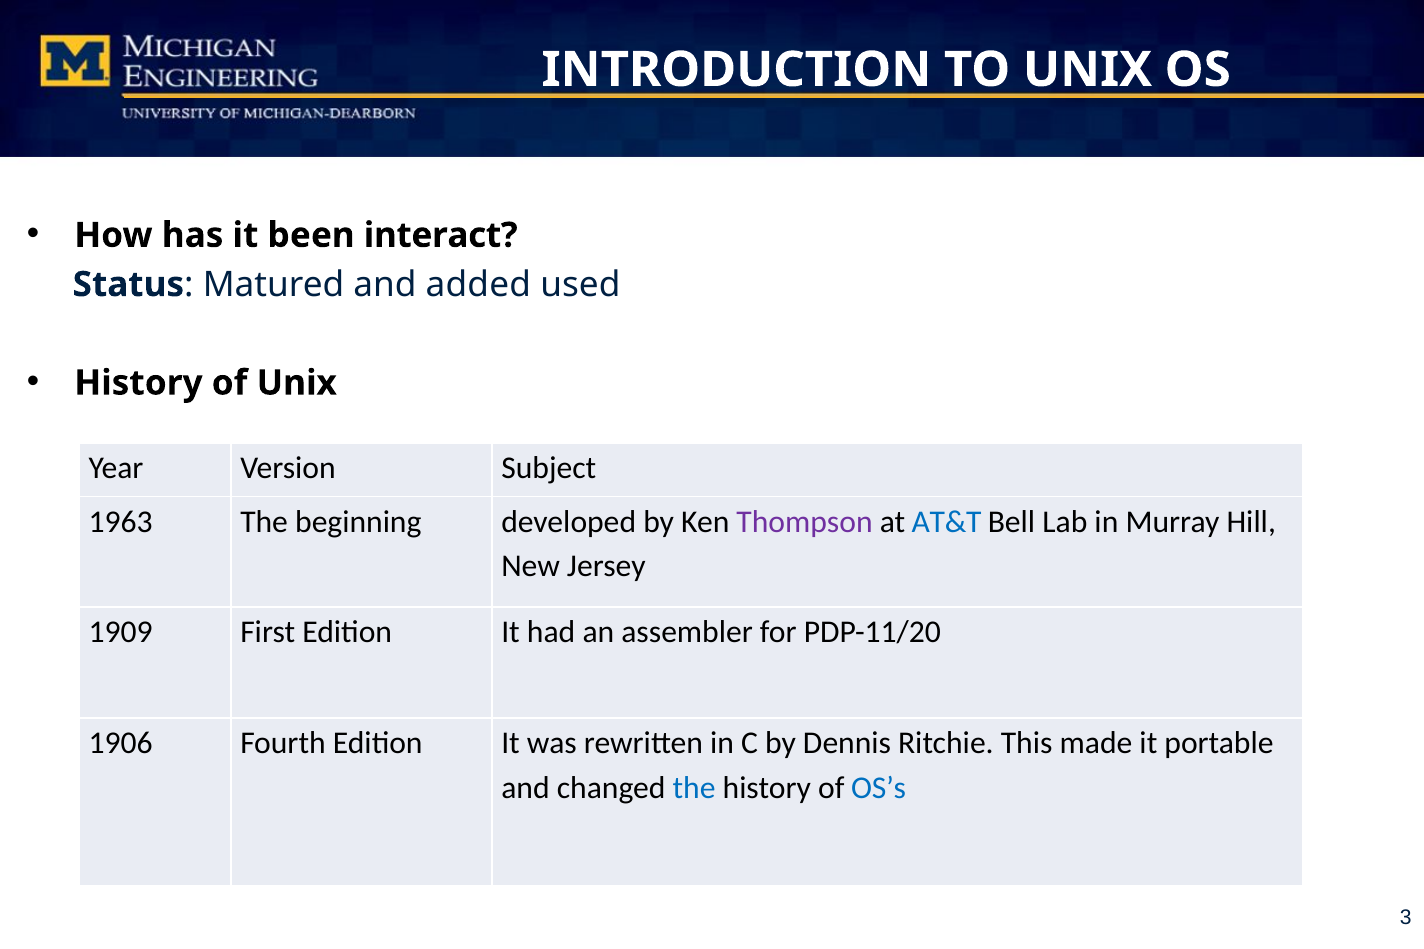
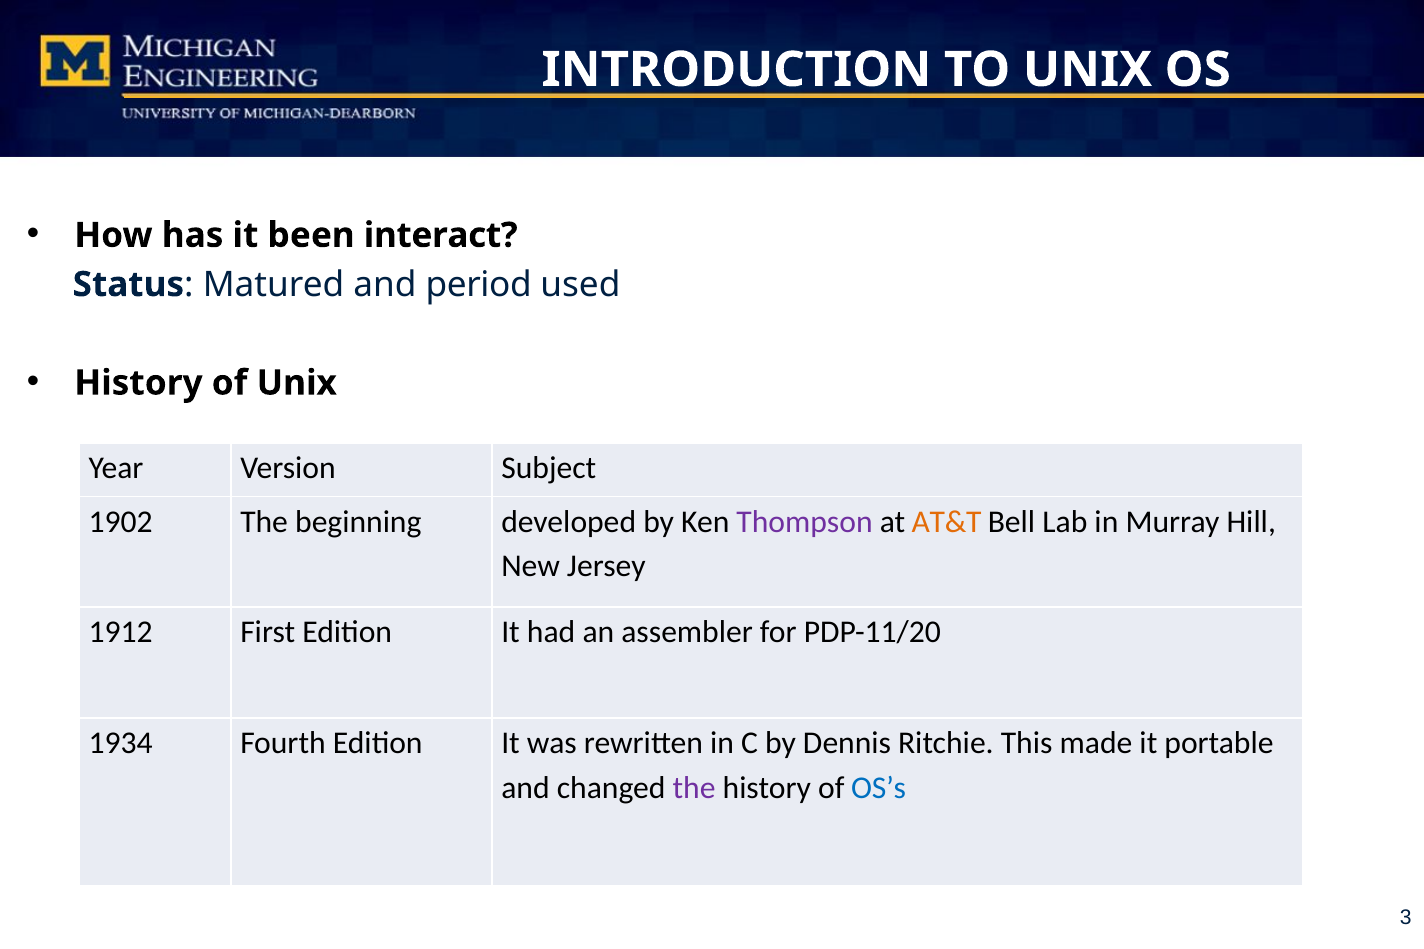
added: added -> period (479, 285)
1963: 1963 -> 1902 (121, 522)
AT&T colour: blue -> orange (947, 522)
1909: 1909 -> 1912 (121, 633)
1906: 1906 -> 1934 (121, 743)
the colour: blue -> purple (694, 788)
